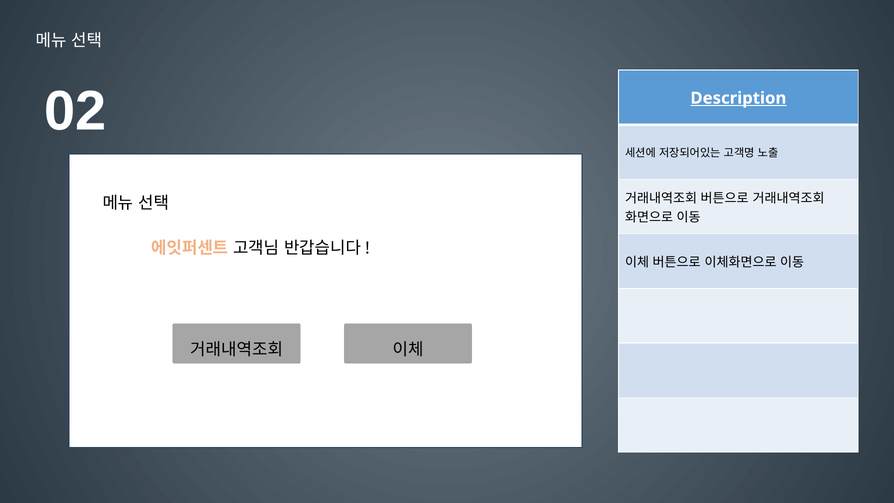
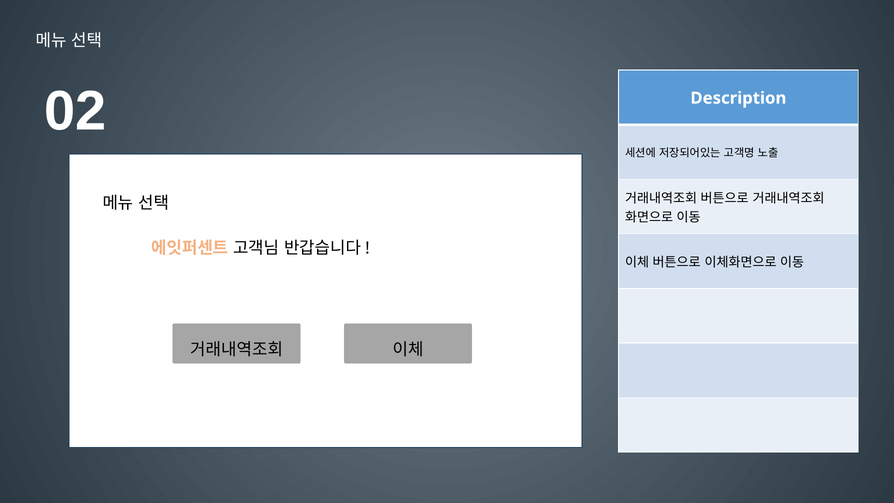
Description underline: present -> none (738, 98)
